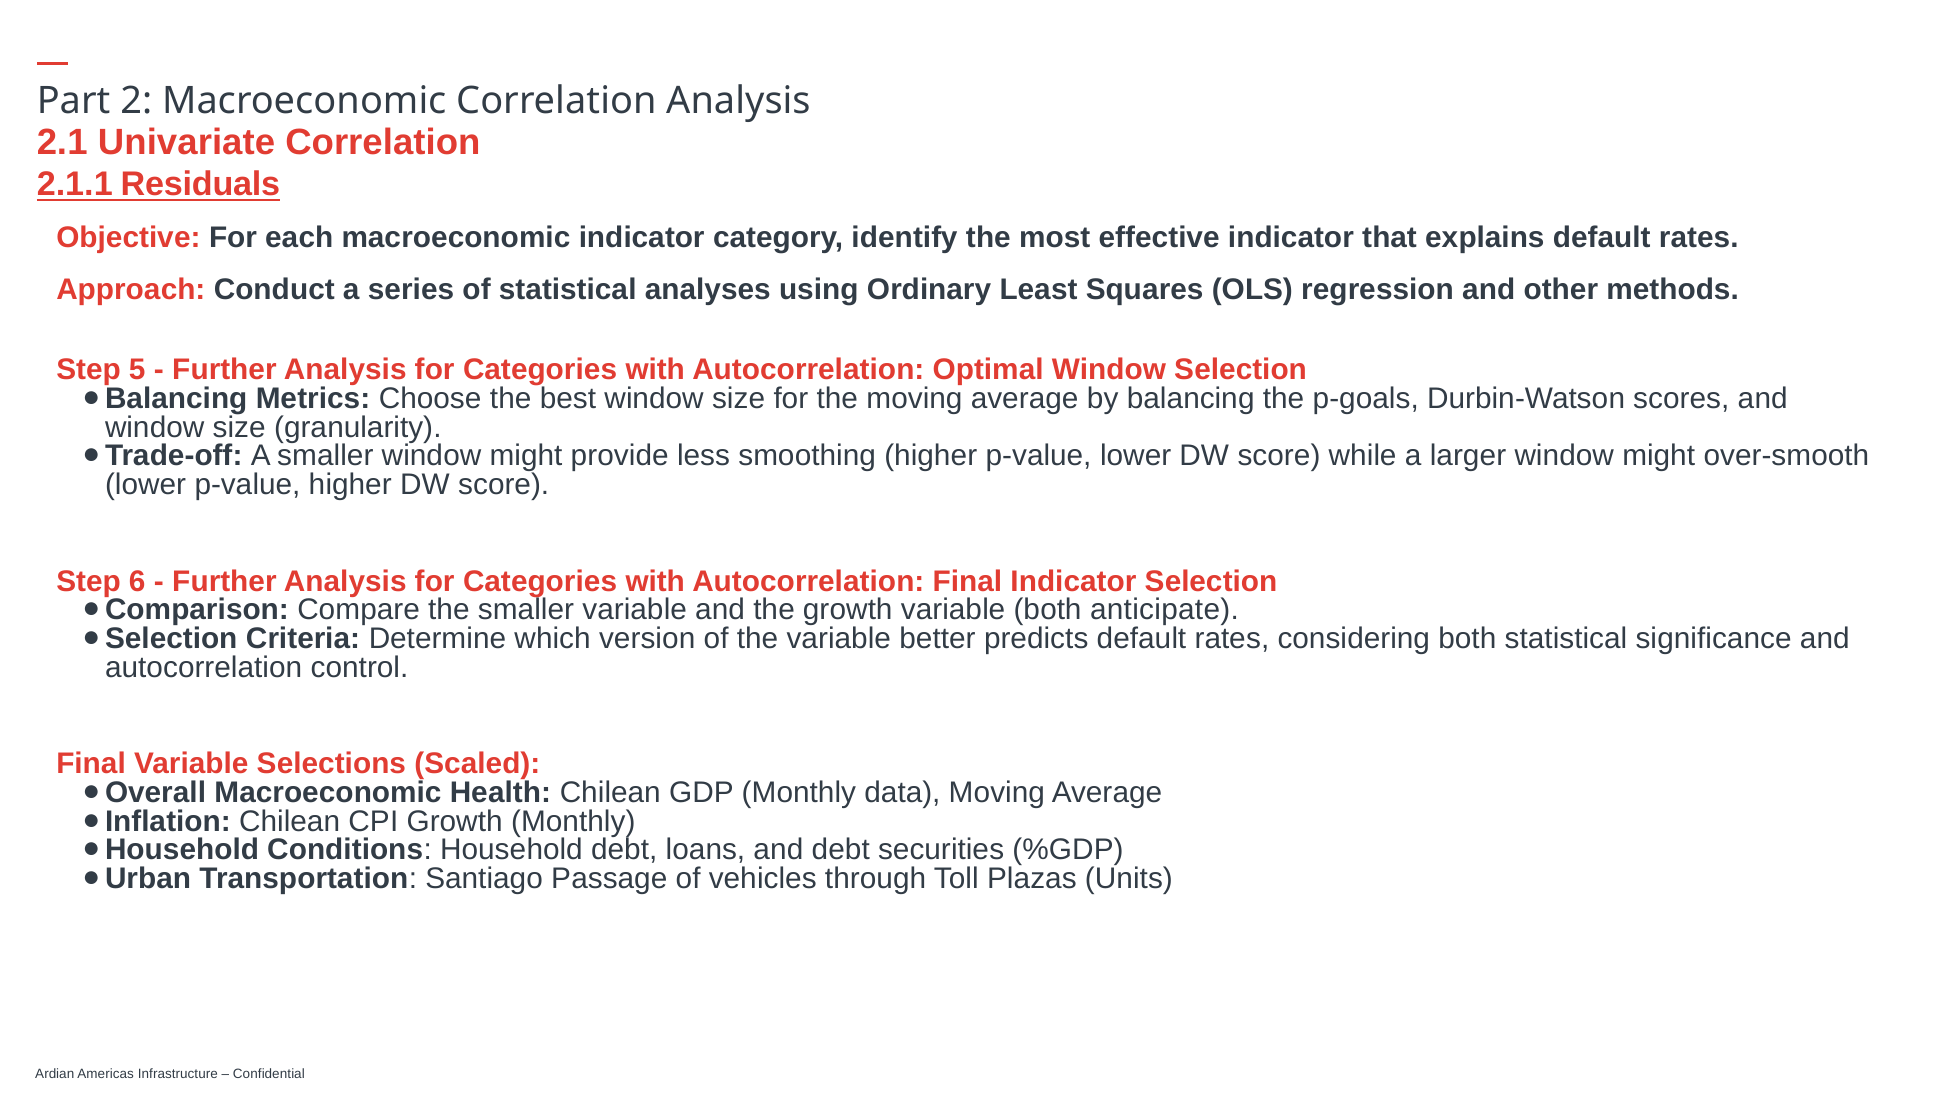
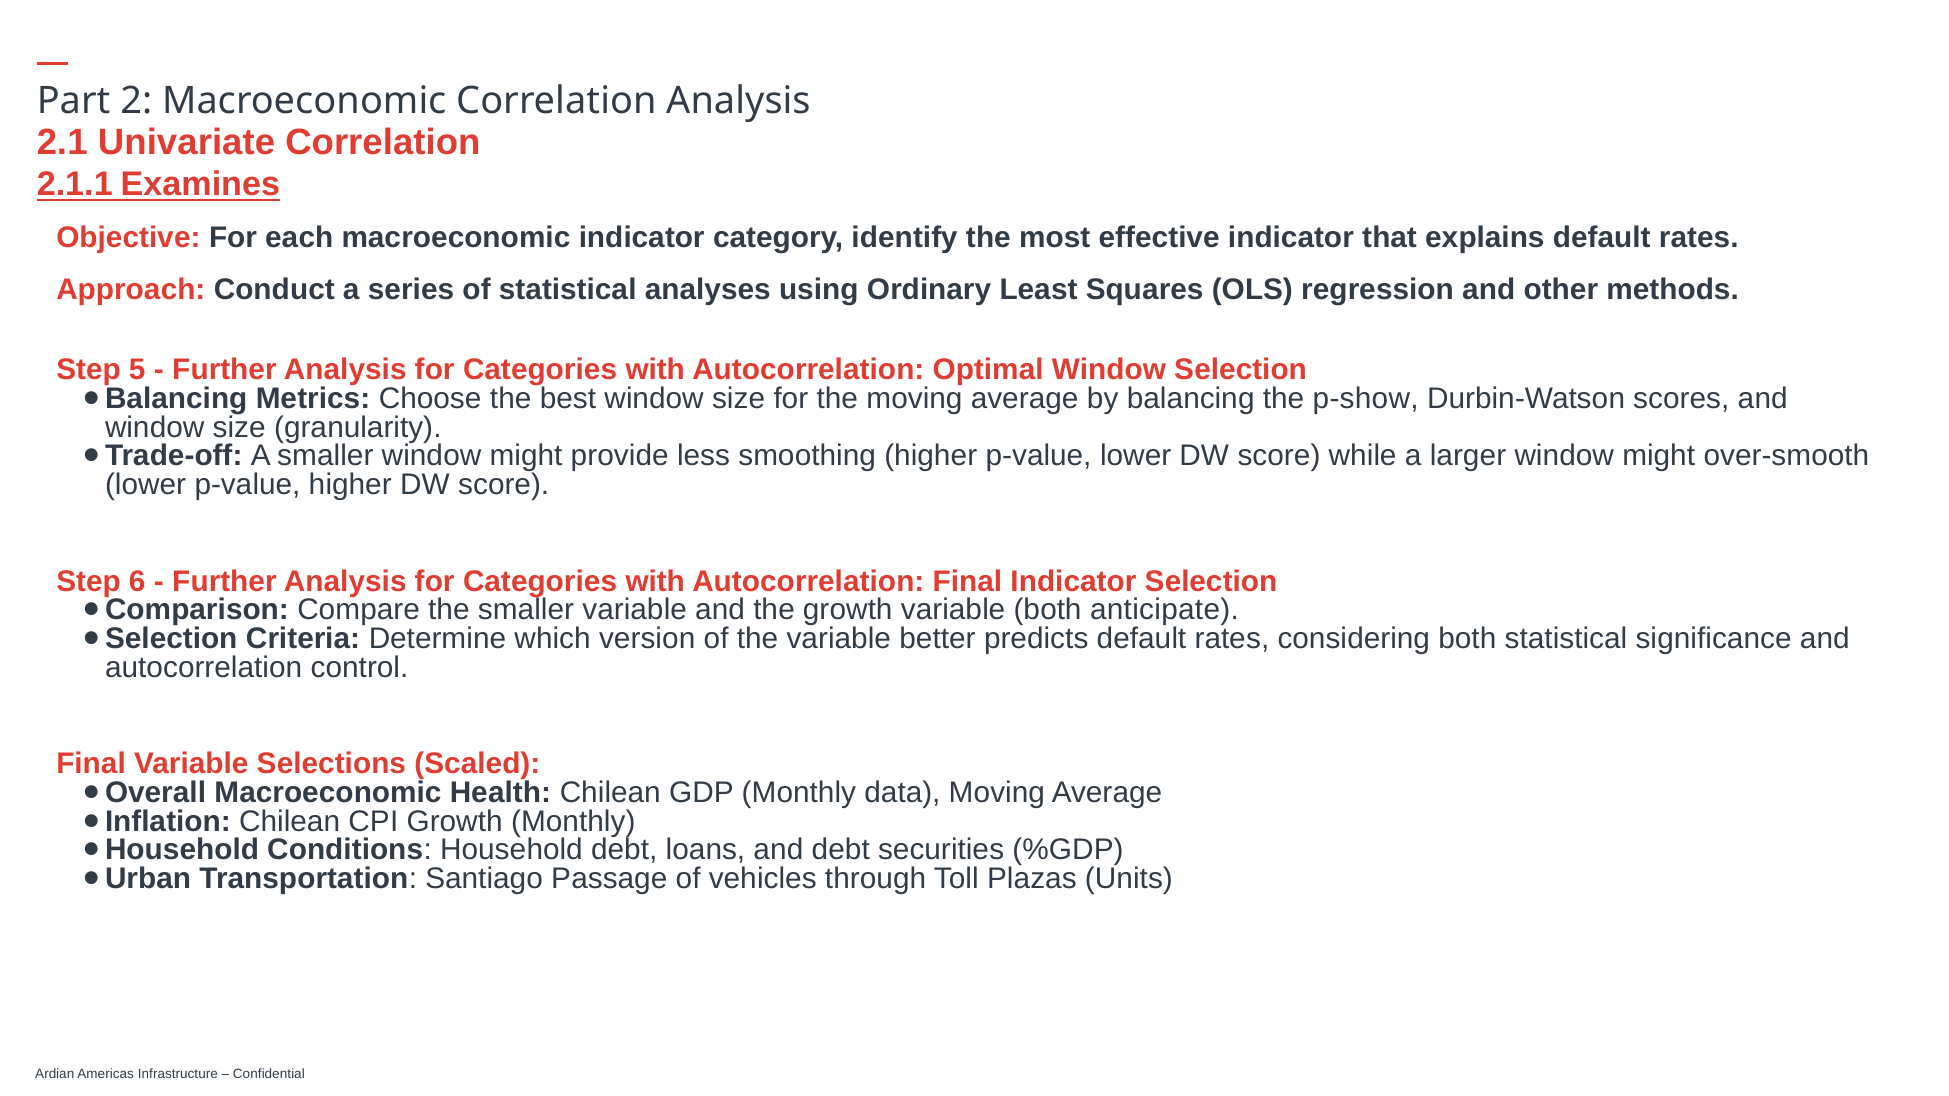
Residuals: Residuals -> Examines (200, 185)
p-goals: p-goals -> p-show (1366, 399)
